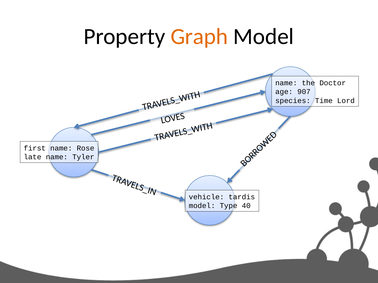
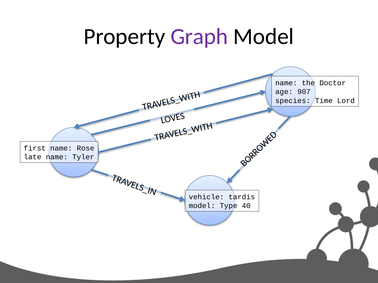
Graph colour: orange -> purple (199, 37)
